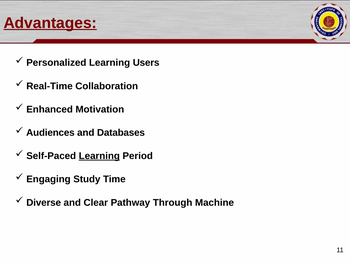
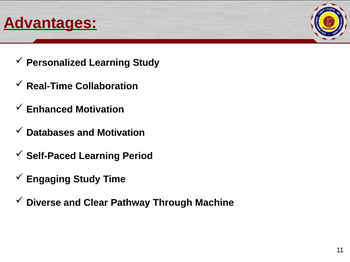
Learning Users: Users -> Study (146, 63)
Audiences: Audiences -> Databases (50, 133)
and Databases: Databases -> Motivation (121, 133)
Learning underline: present -> none (99, 156)
